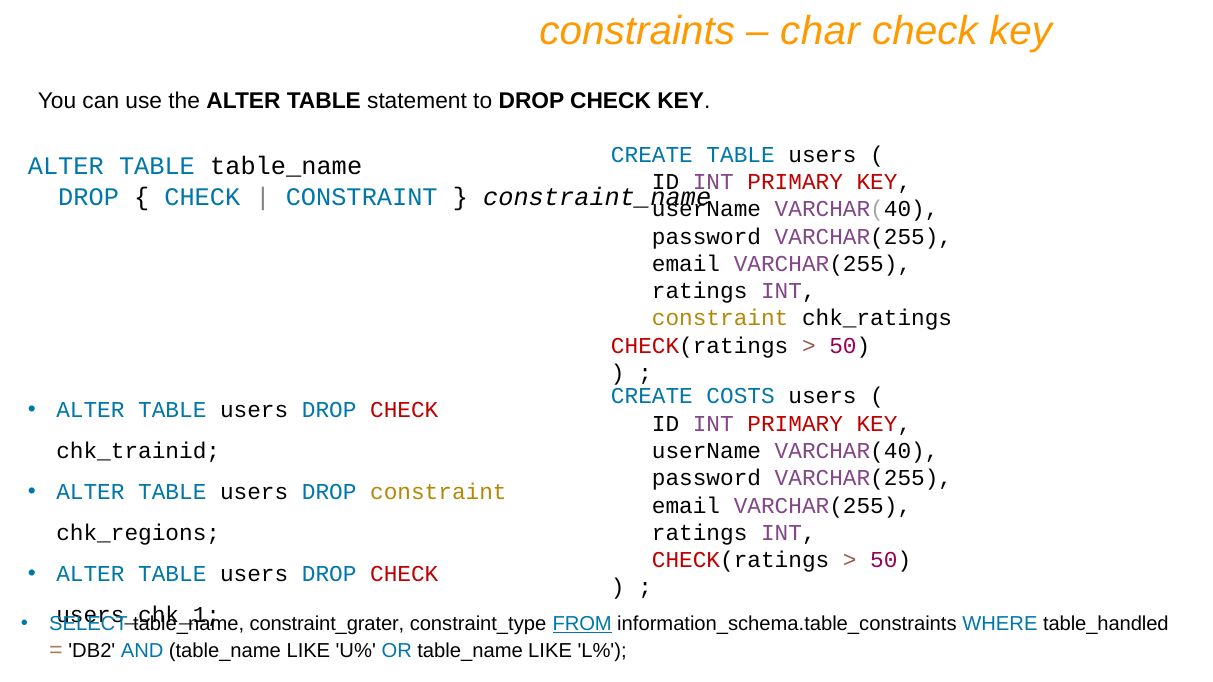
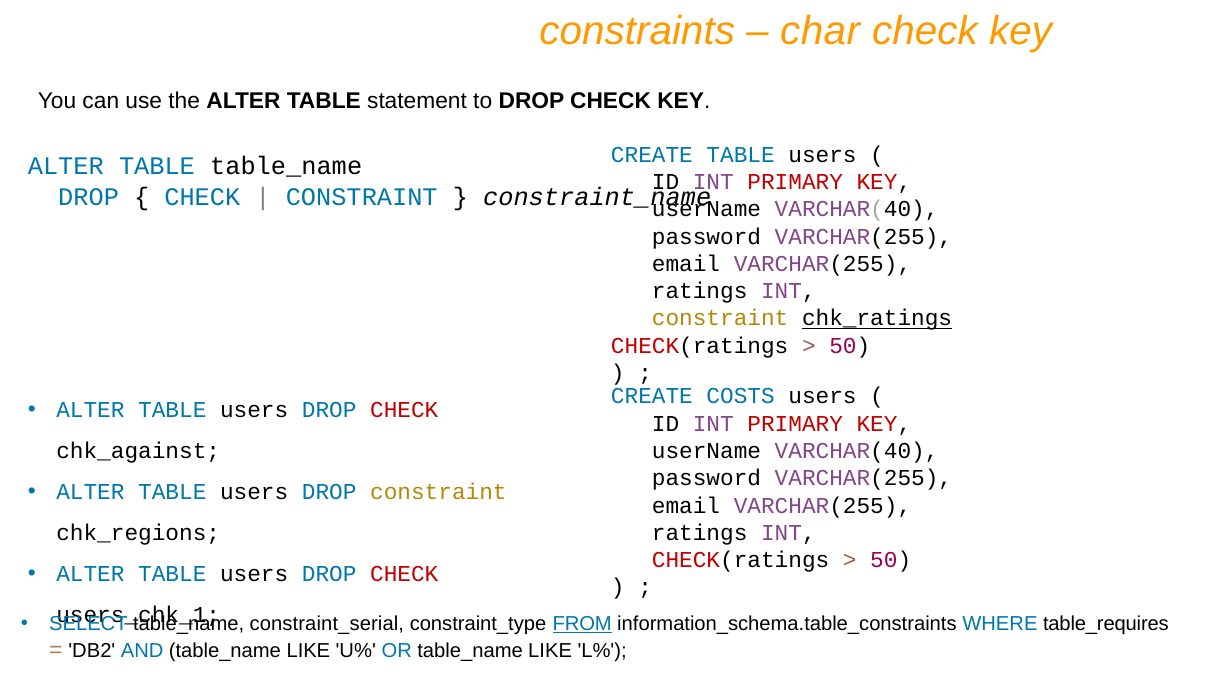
chk_ratings underline: none -> present (877, 319)
chk_trainid: chk_trainid -> chk_against (138, 451)
constraint_grater: constraint_grater -> constraint_serial (327, 624)
table_handled: table_handled -> table_requires (1106, 624)
